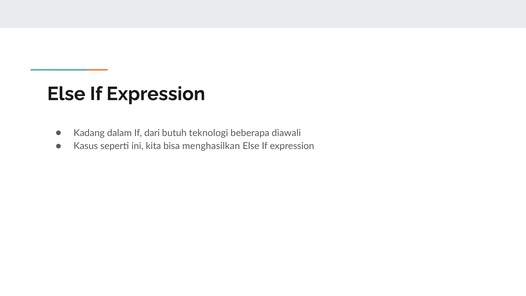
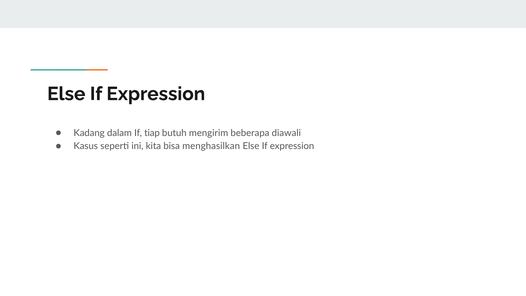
dari: dari -> tiap (152, 133)
teknologi: teknologi -> mengirim (209, 133)
